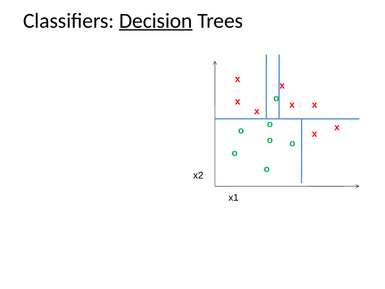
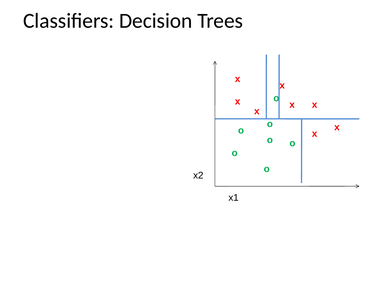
Decision underline: present -> none (156, 21)
